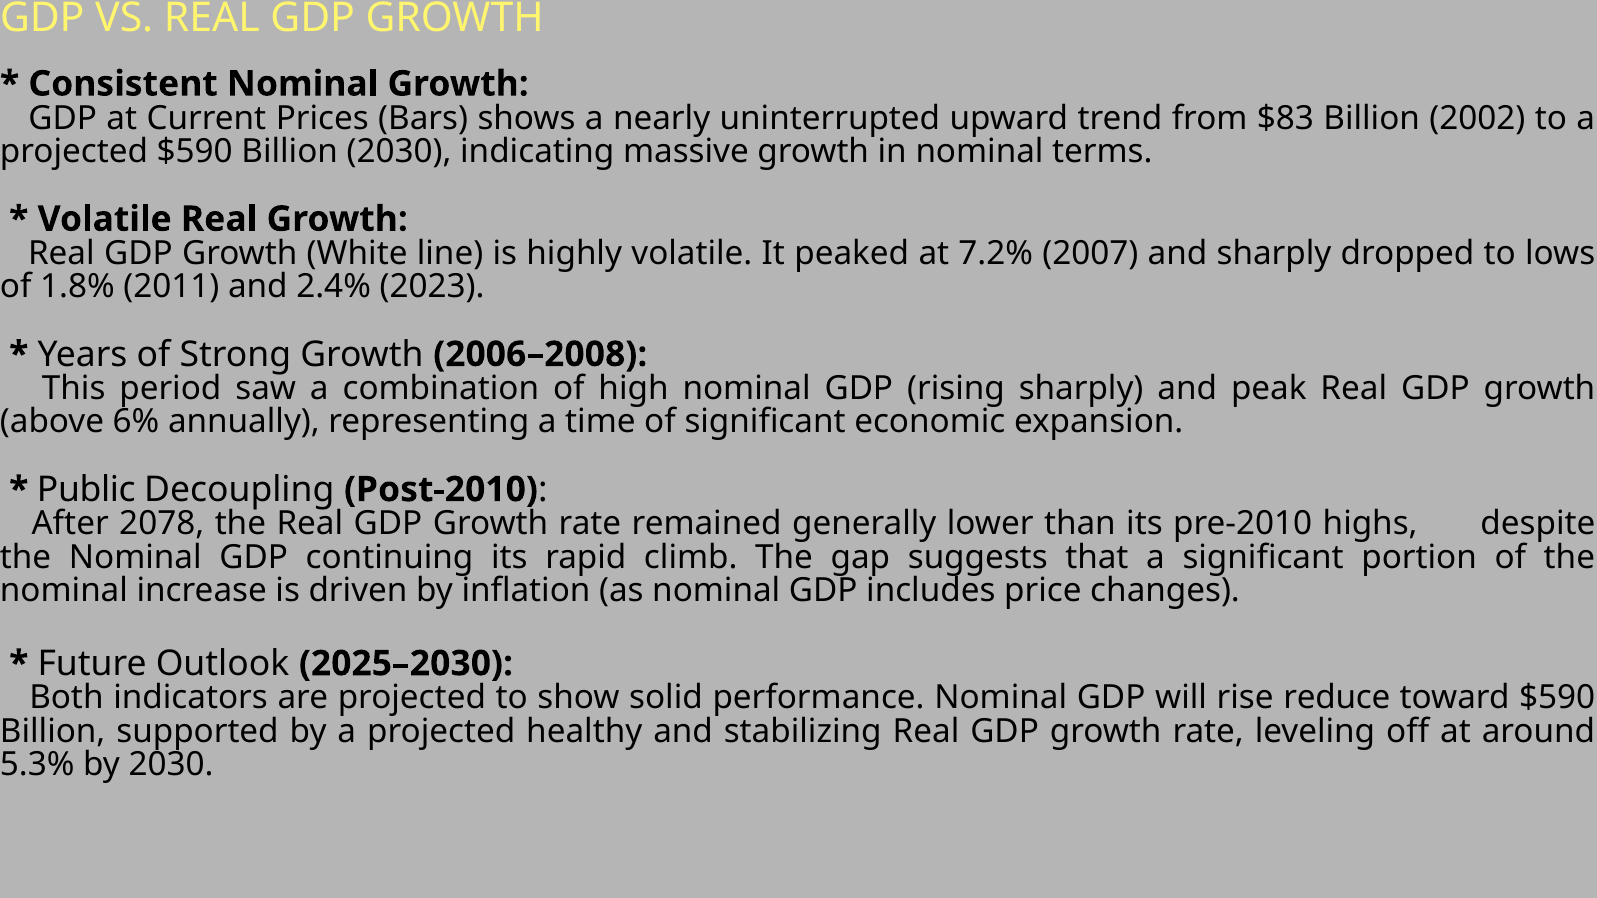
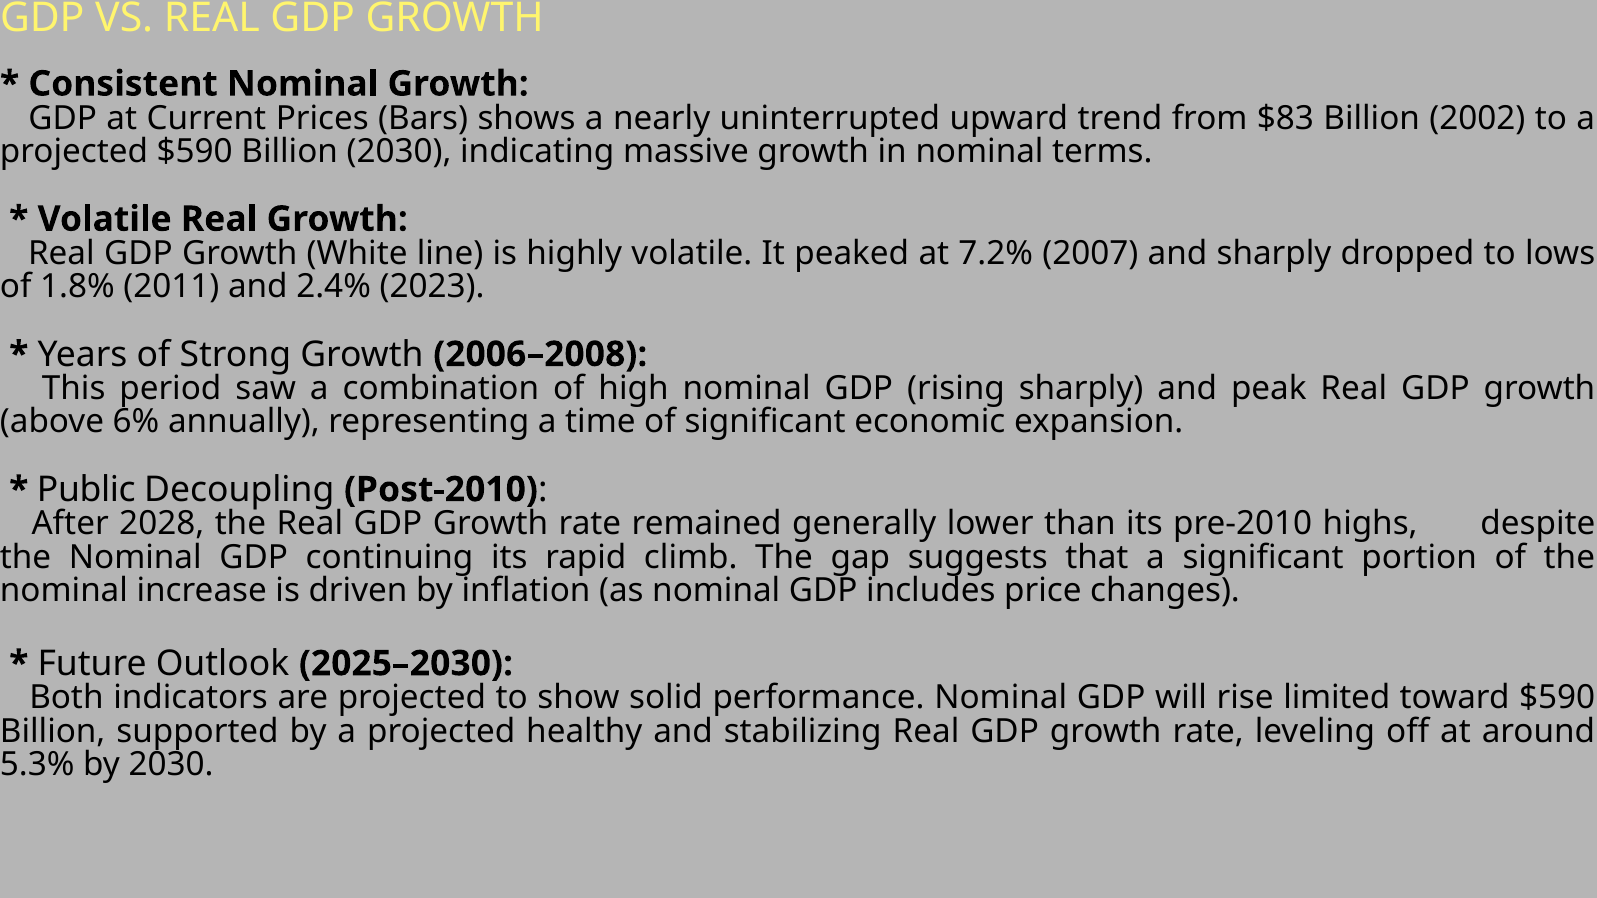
2078: 2078 -> 2028 (162, 524)
reduce: reduce -> limited (1337, 698)
